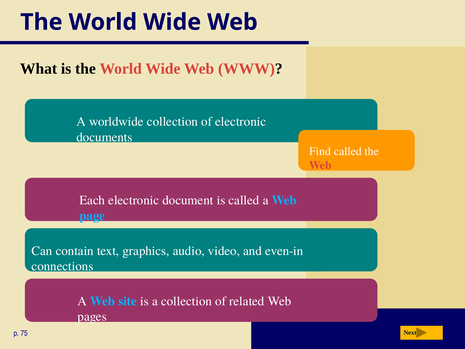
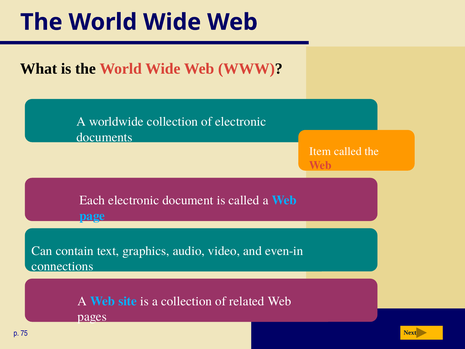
Find: Find -> Item (320, 151)
